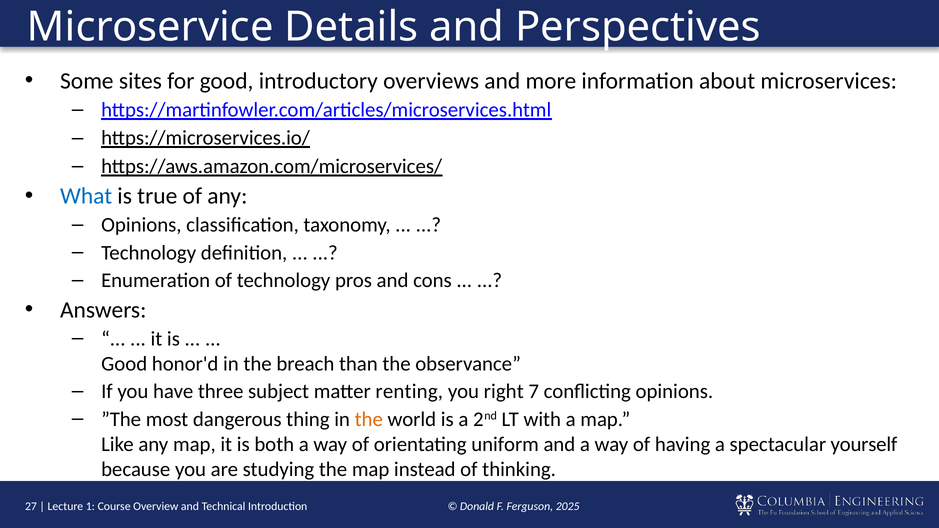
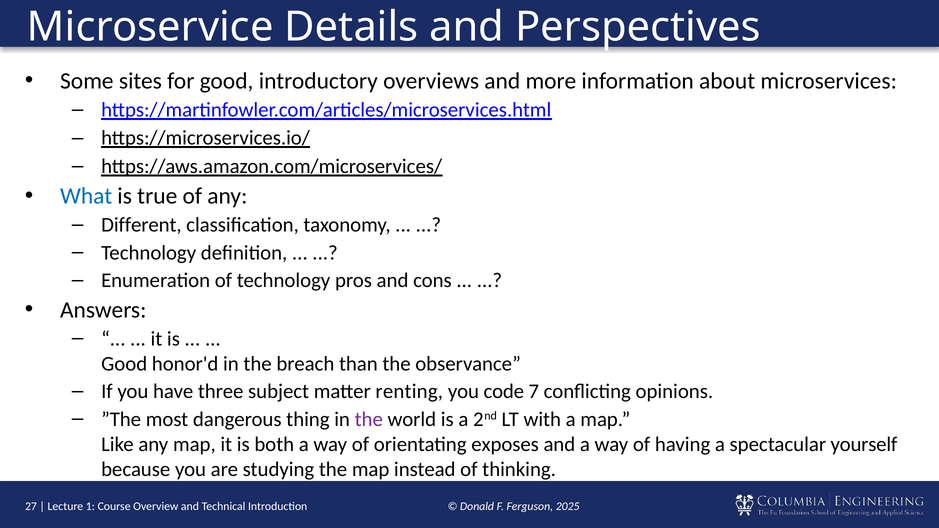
Opinions: Opinions -> Different (141, 225)
right: right -> code (504, 392)
the colour: orange -> purple (369, 419)
uniform: uniform -> exposes (505, 444)
